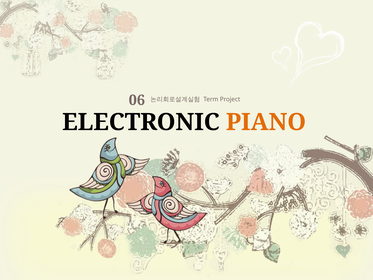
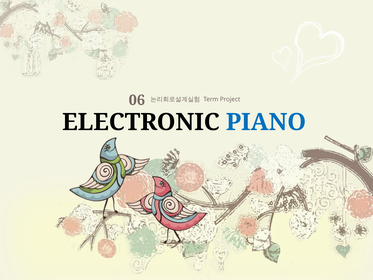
PIANO colour: orange -> blue (266, 122)
